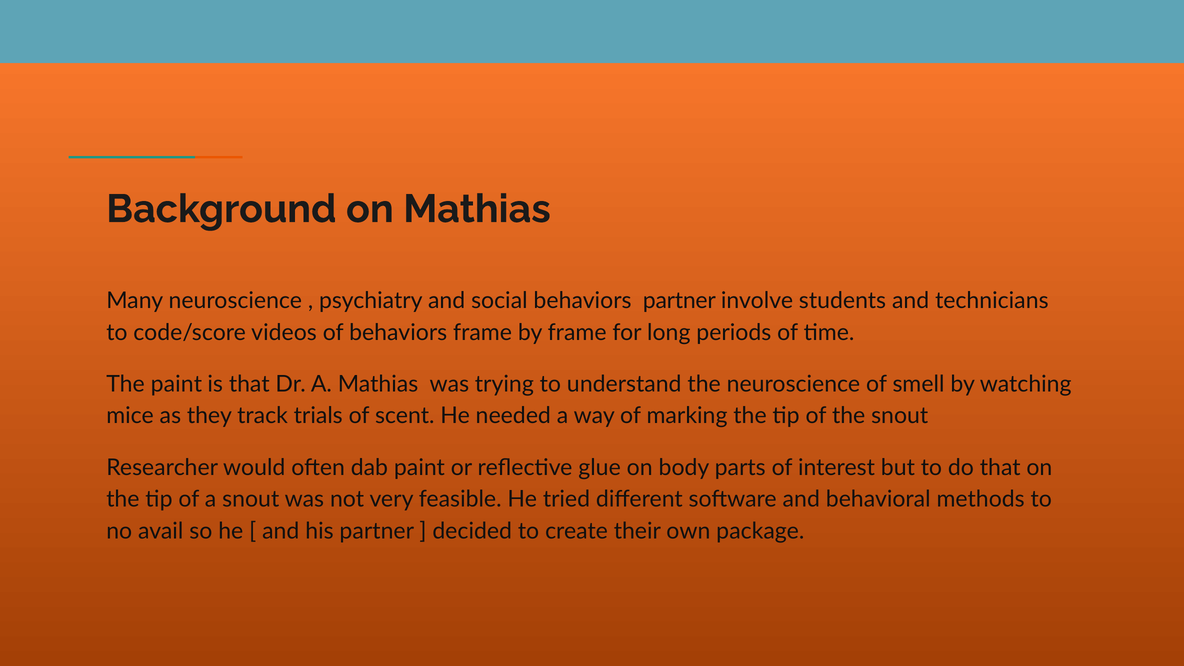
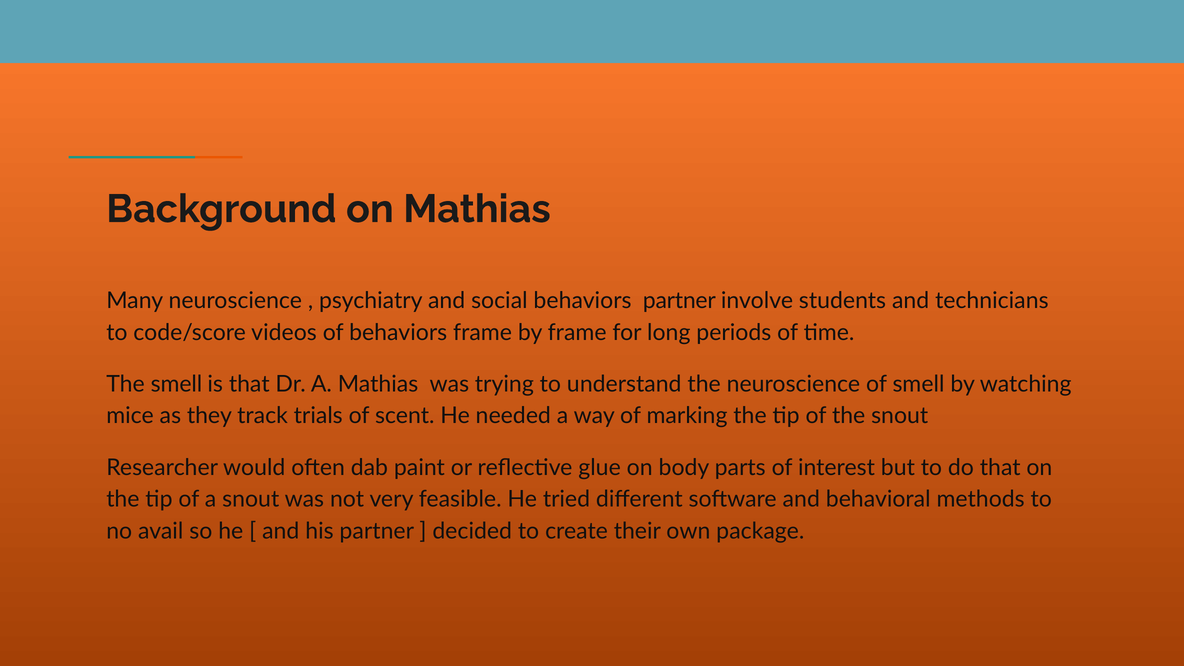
The paint: paint -> smell (176, 384)
